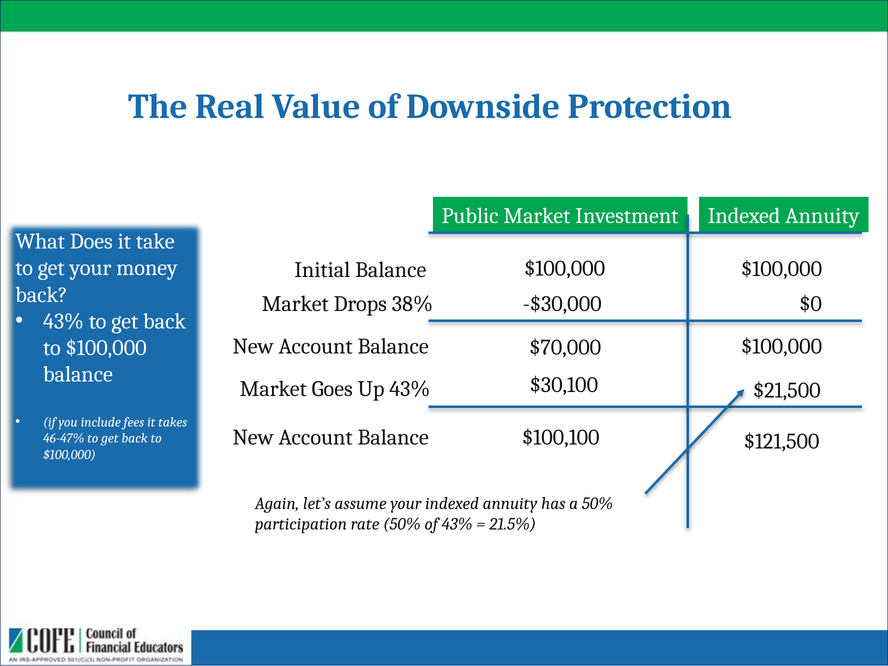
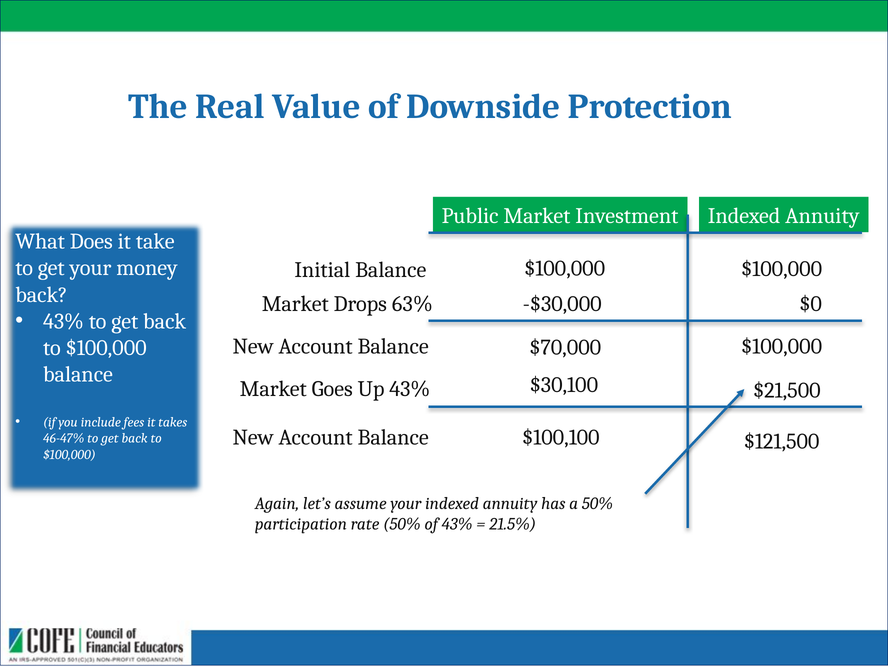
38%: 38% -> 63% (412, 304)
